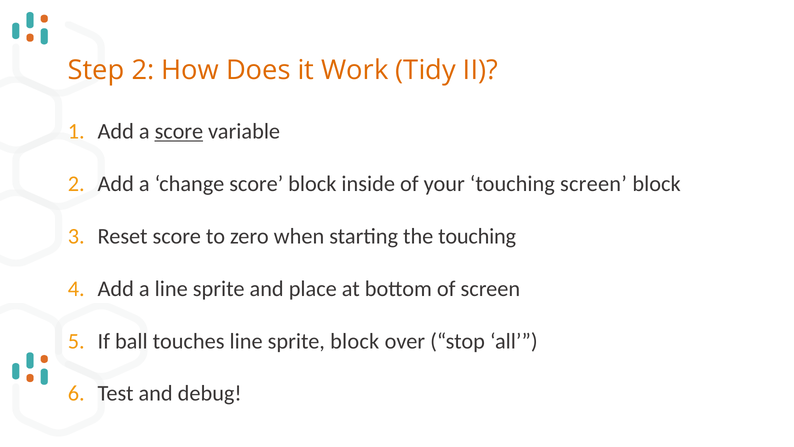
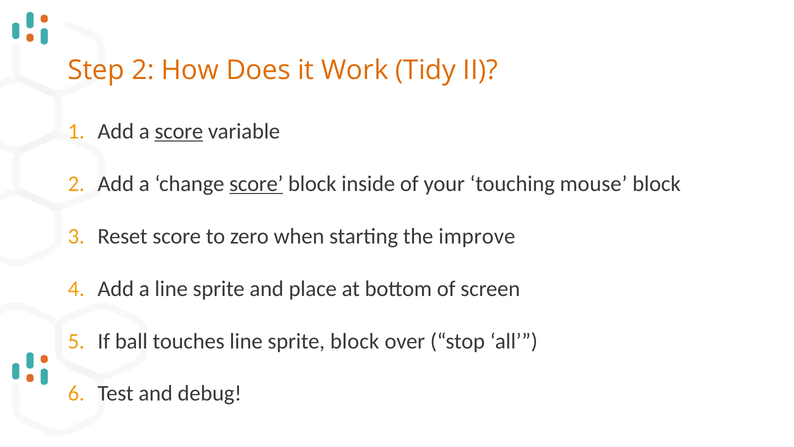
score underline: none -> present (256, 184)
touching screen: screen -> mouse (594, 184)
the touching: touching -> improve (477, 236)
